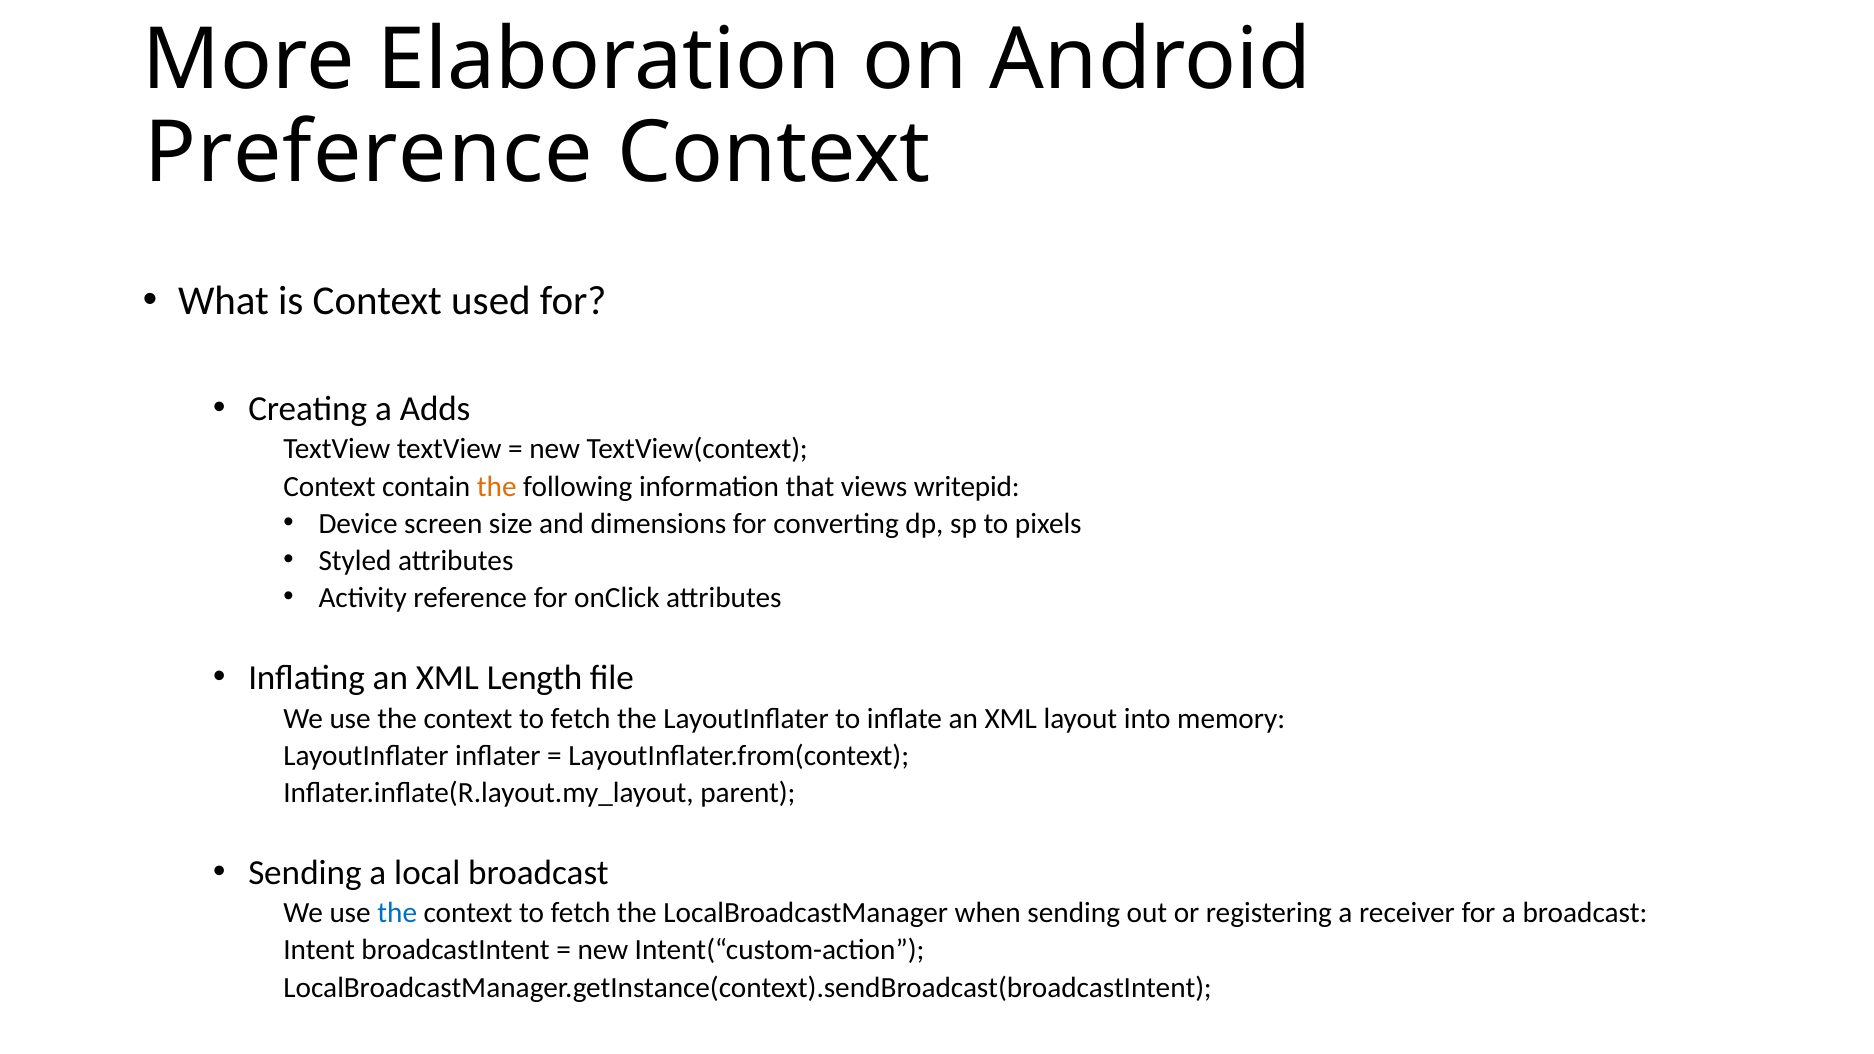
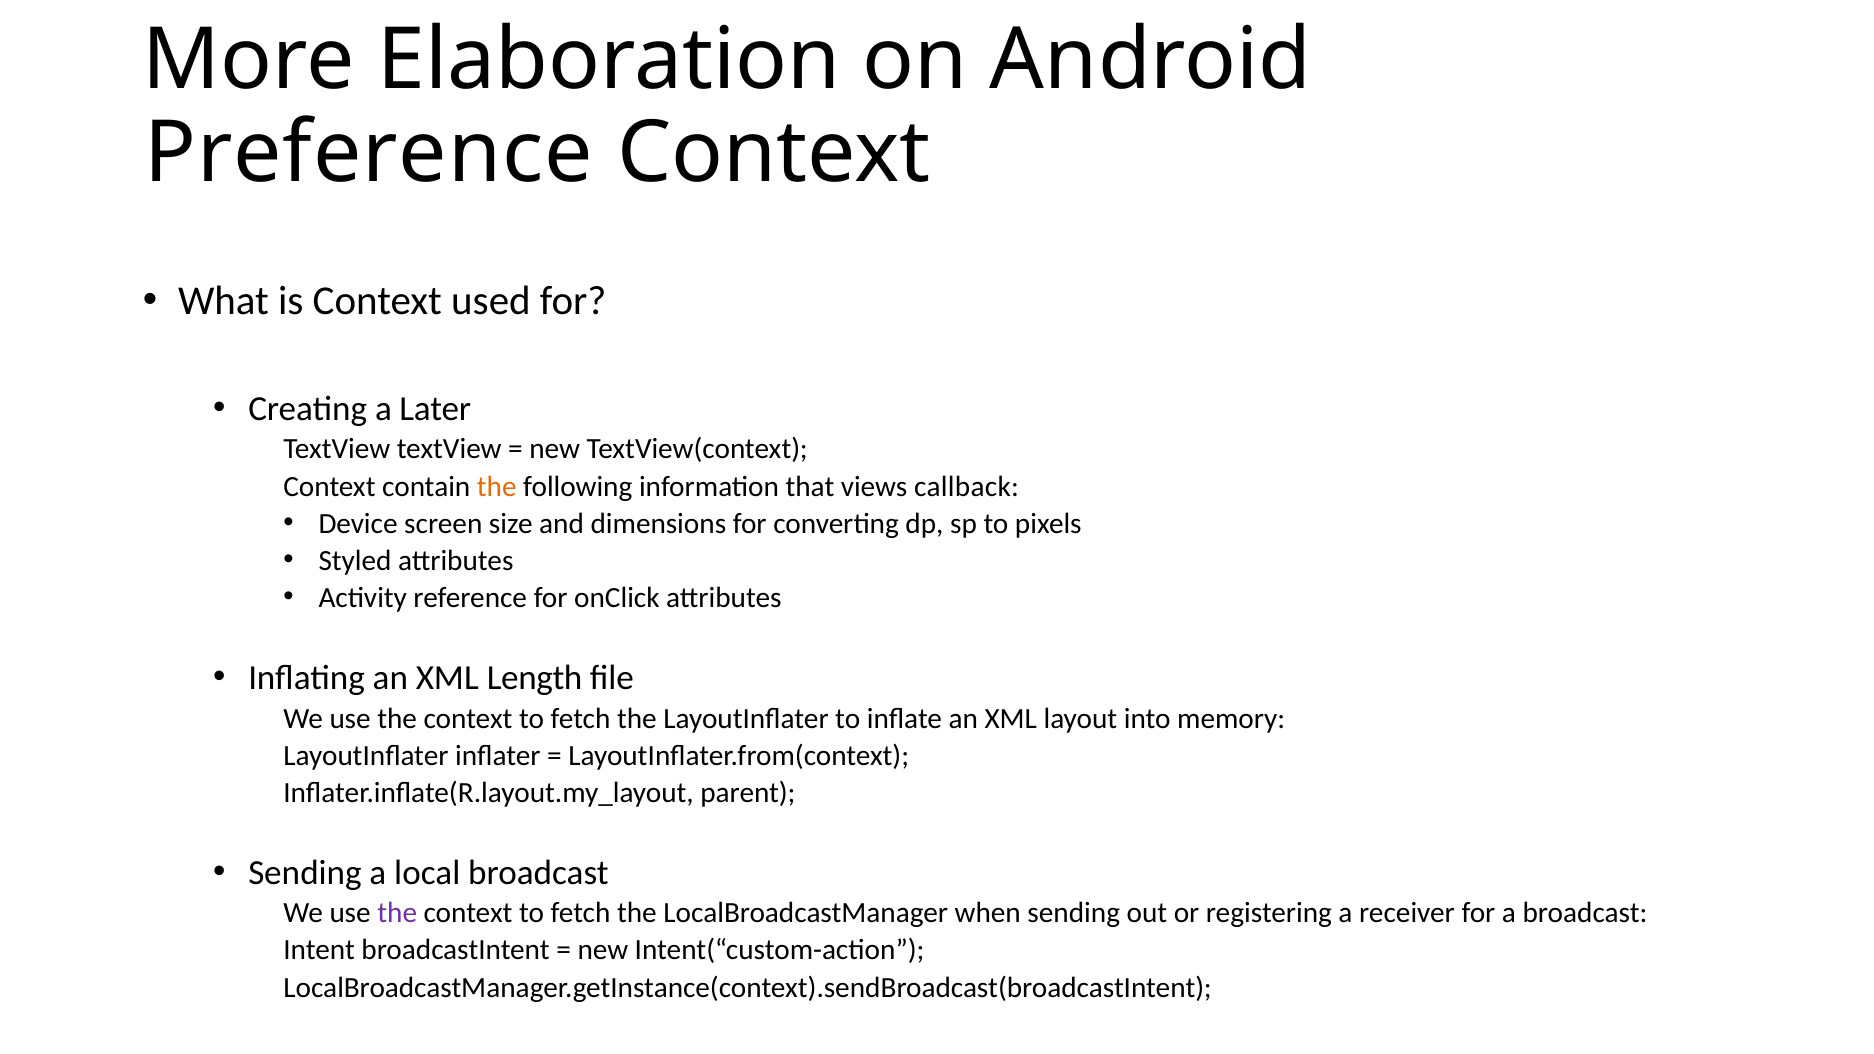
Adds: Adds -> Later (435, 409)
writepid: writepid -> callback (966, 486)
the colour: blue -> purple (397, 913)
